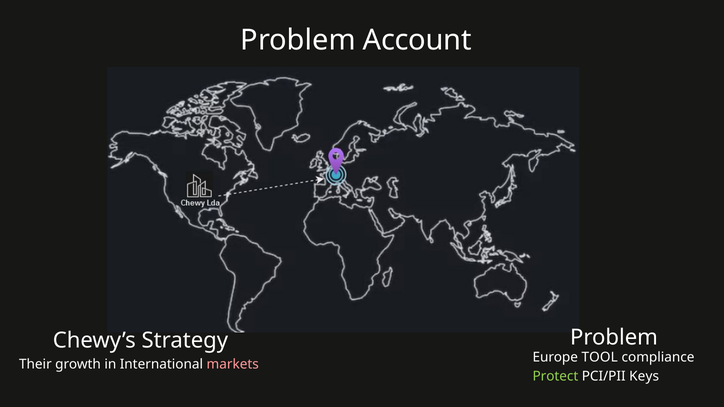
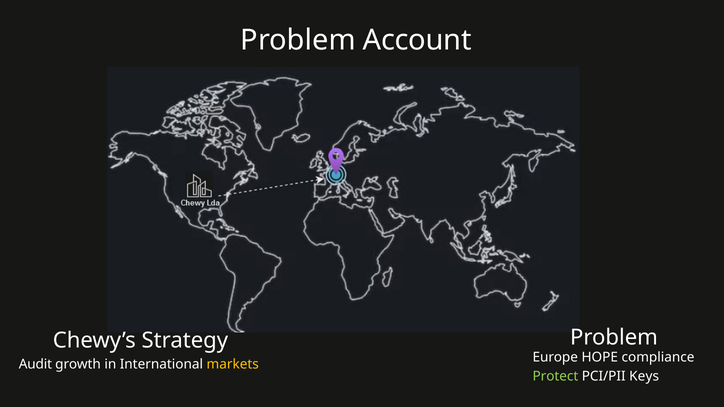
TOOL: TOOL -> HOPE (600, 358)
Their: Their -> Audit (35, 365)
markets colour: pink -> yellow (233, 365)
